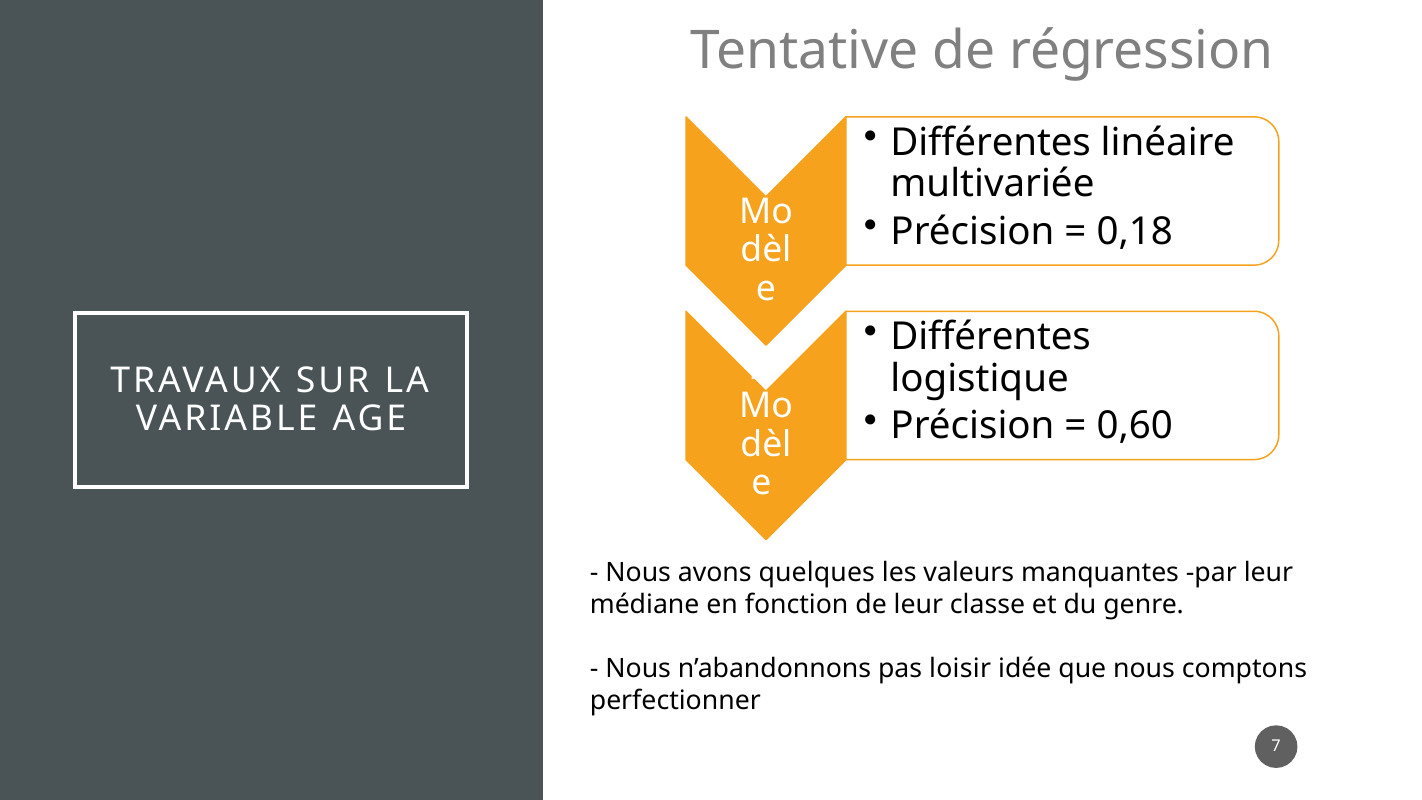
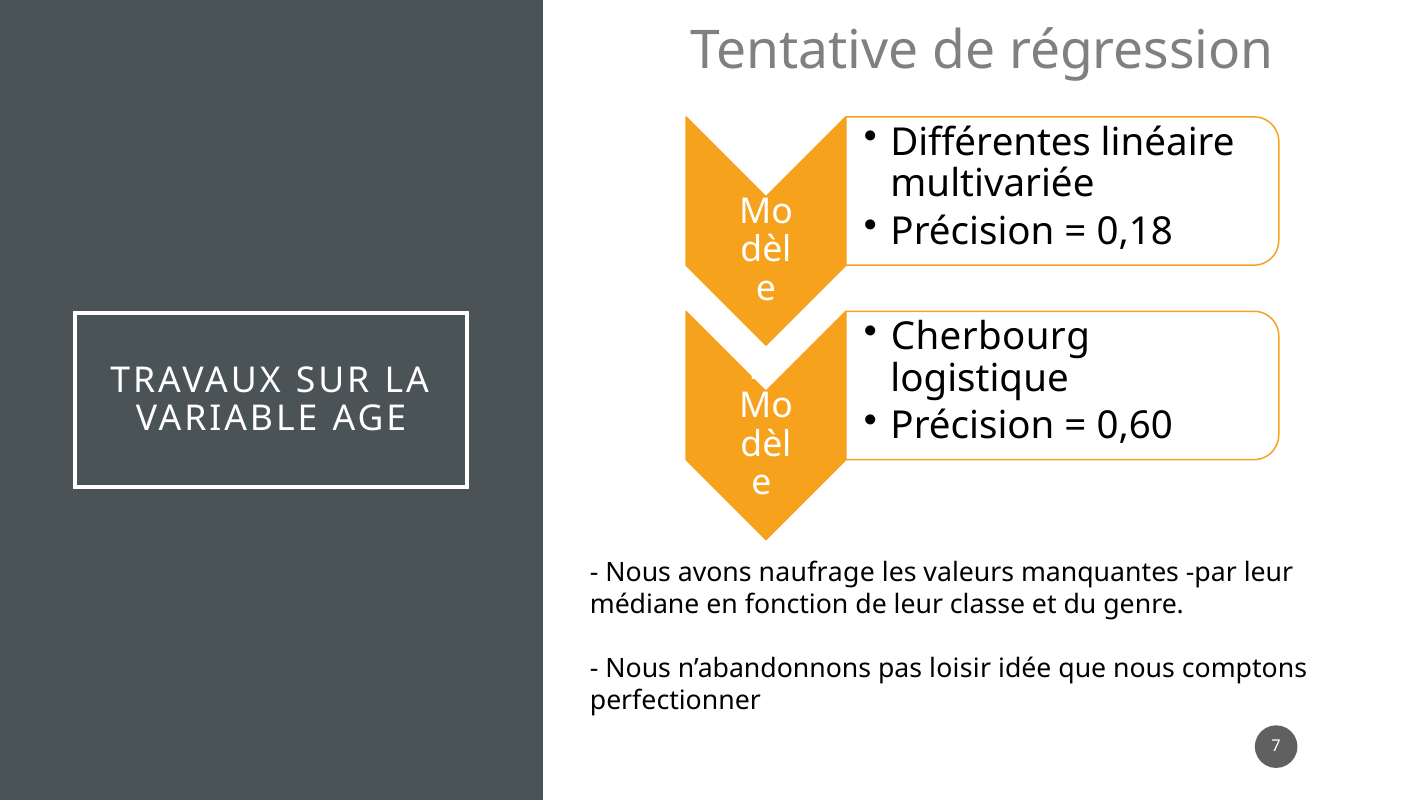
Différentes: Différentes -> Cherbourg (990, 337)
quelques: quelques -> naufrage (817, 573)
